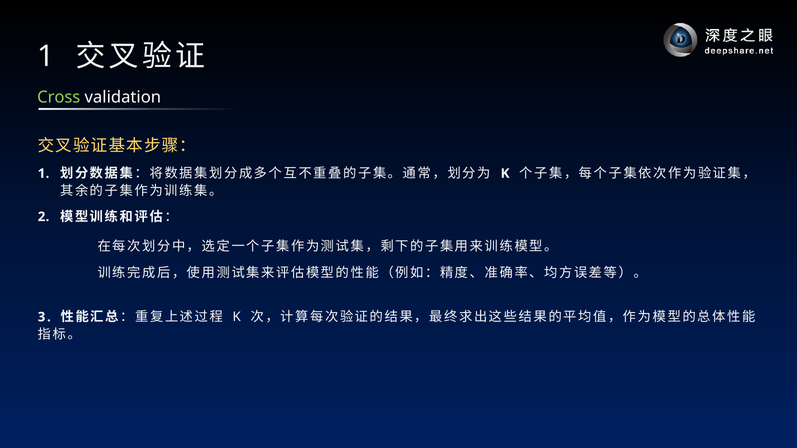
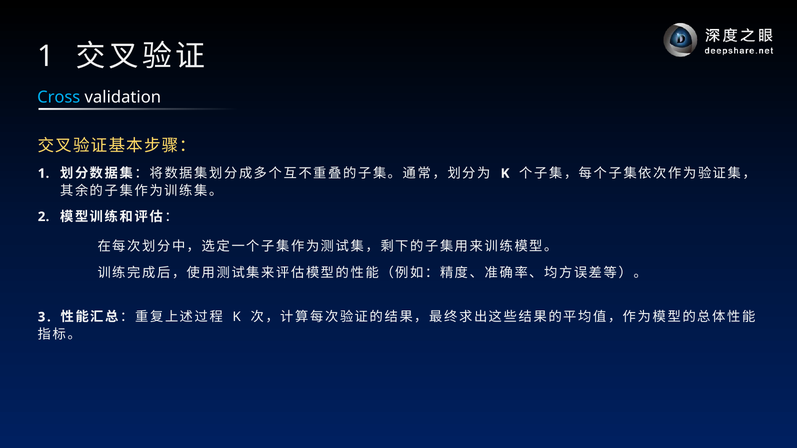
Cross colour: light green -> light blue (59, 97)
